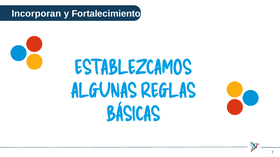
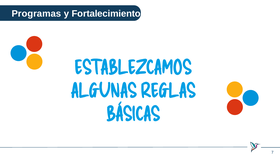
Incorporan: Incorporan -> Programas (36, 14)
